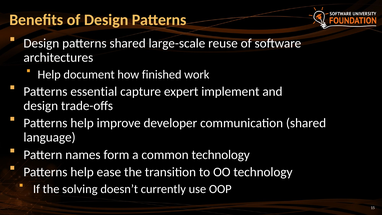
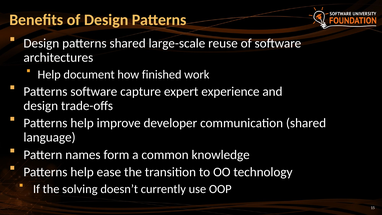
Patterns essential: essential -> software (94, 91)
implement: implement -> experience (230, 91)
common technology: technology -> knowledge (221, 155)
